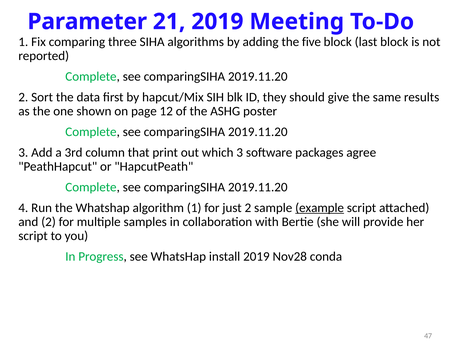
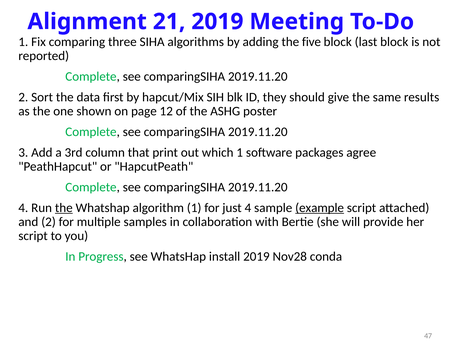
Parameter: Parameter -> Alignment (87, 22)
which 3: 3 -> 1 (240, 152)
the underline: none -> present (64, 208)
just 2: 2 -> 4 (248, 208)
